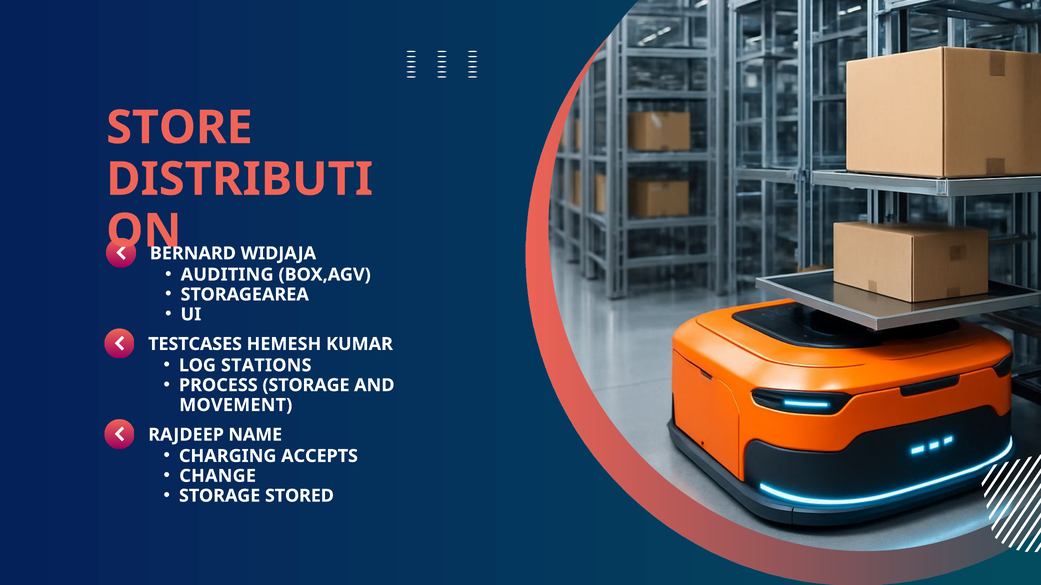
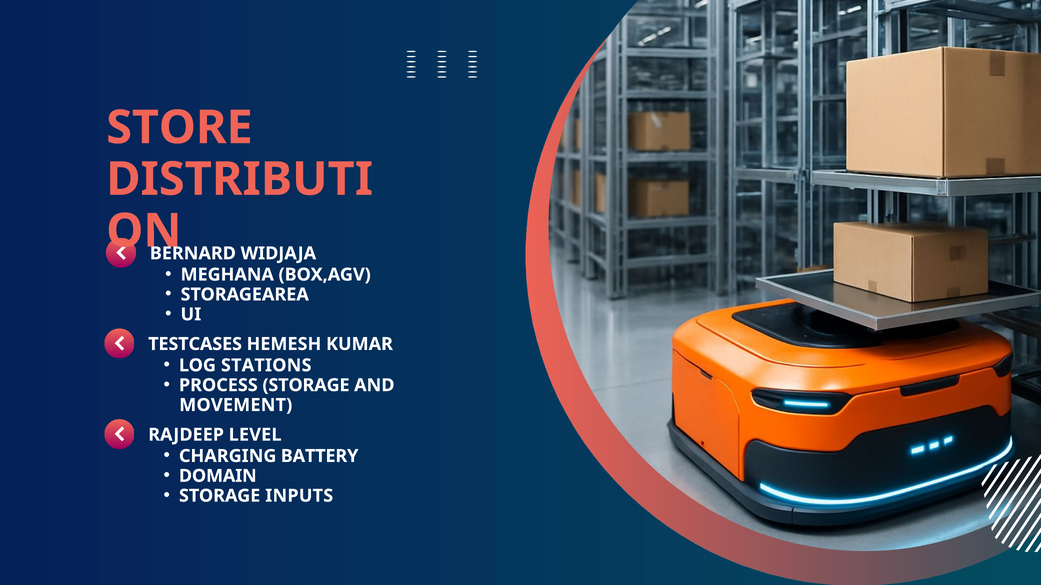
AUDITING: AUDITING -> MEGHANA (227, 275)
NAME: NAME -> LEVEL (255, 435)
ACCEPTS: ACCEPTS -> BATTERY (320, 456)
CHANGE: CHANGE -> DOMAIN (218, 476)
STORED: STORED -> INPUTS (299, 496)
